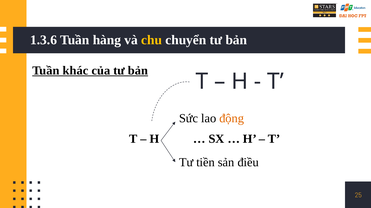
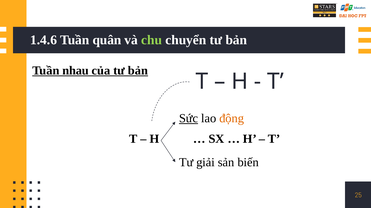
1.3.6: 1.3.6 -> 1.4.6 (44, 40)
hàng: hàng -> quân (107, 40)
chu colour: yellow -> light green (152, 40)
khác: khác -> nhau (76, 71)
Sức underline: none -> present (189, 119)
tiền: tiền -> giải (206, 163)
điều: điều -> biến (248, 163)
